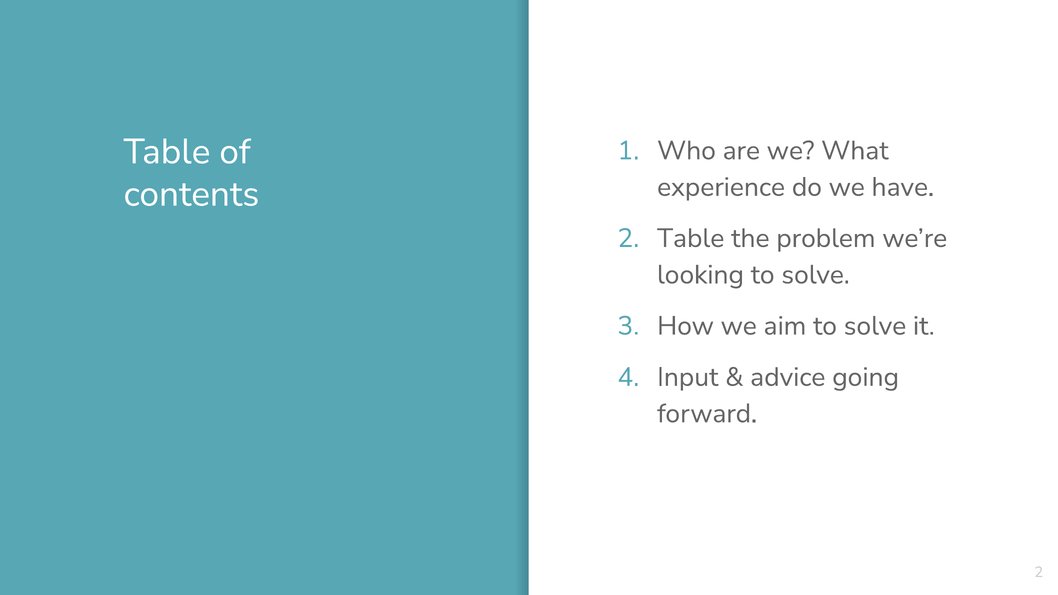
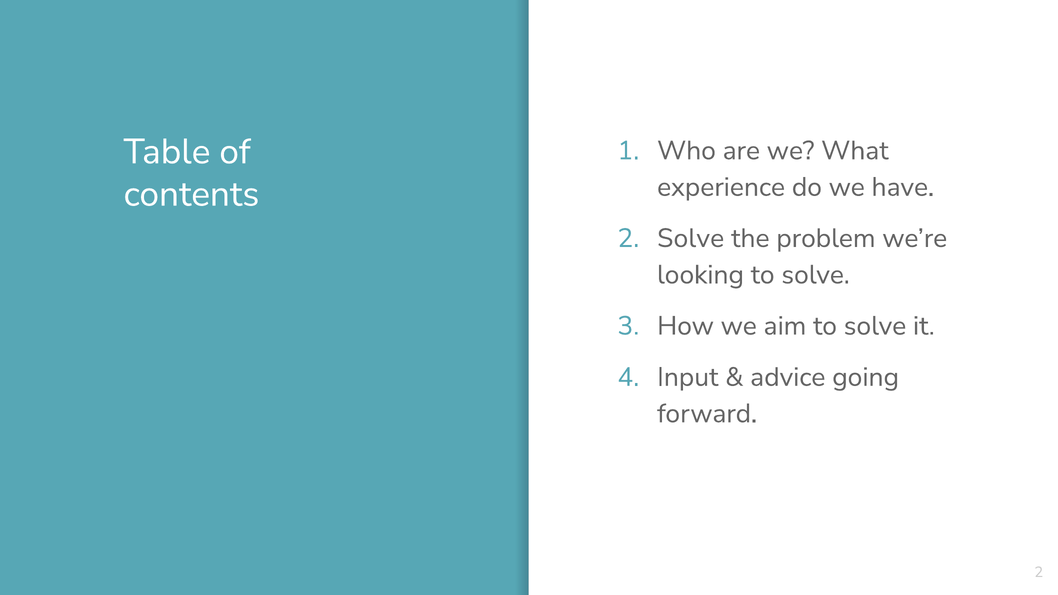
Table: Table -> Solve (691, 238)
